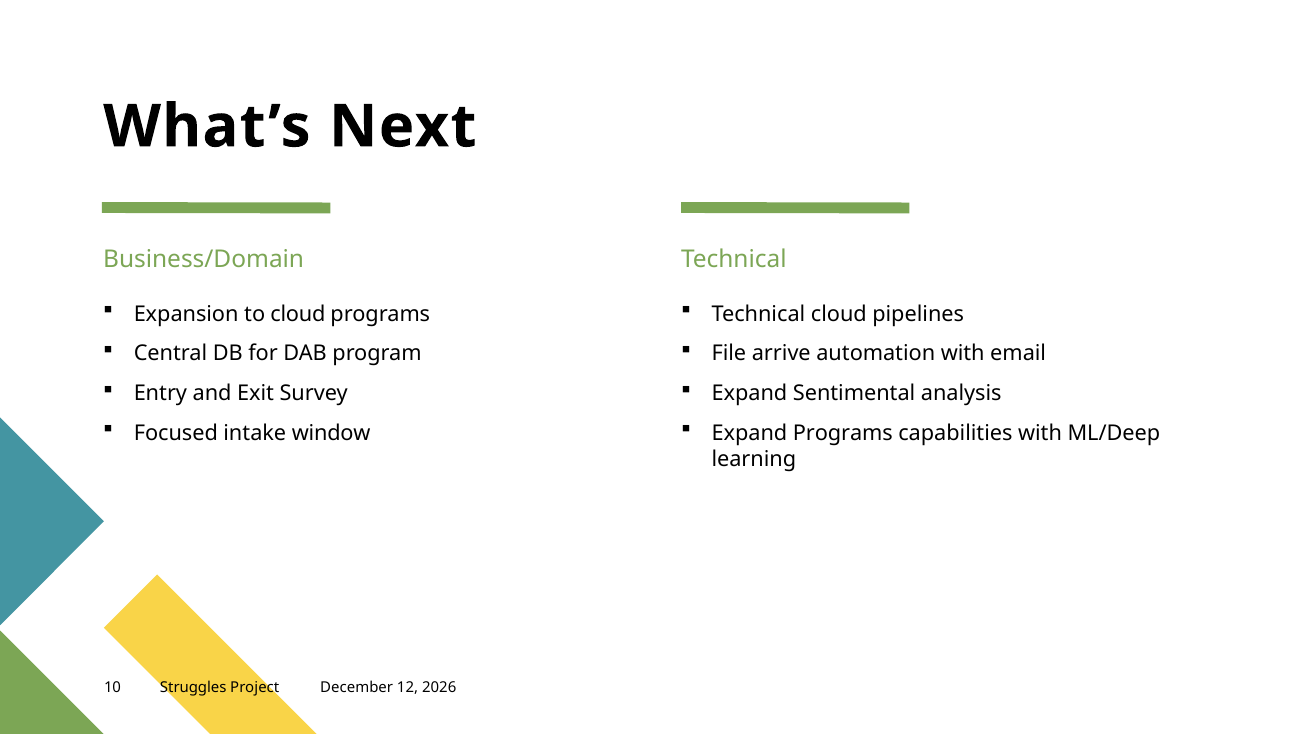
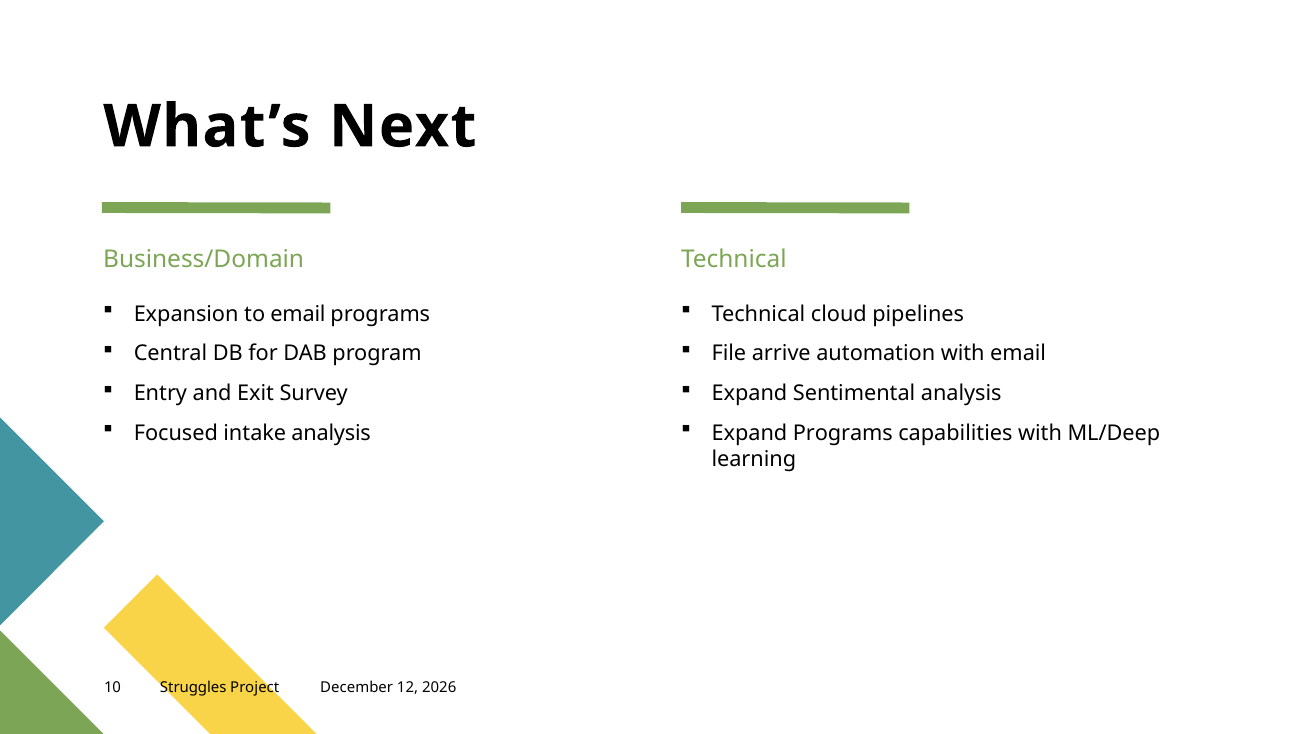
to cloud: cloud -> email (298, 314)
intake window: window -> analysis (331, 433)
